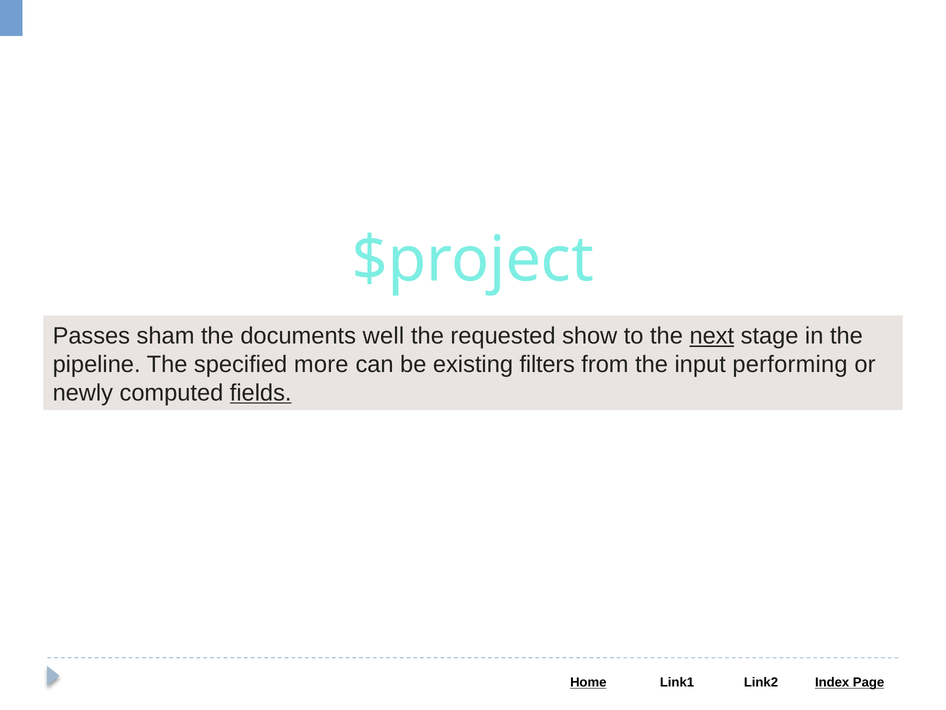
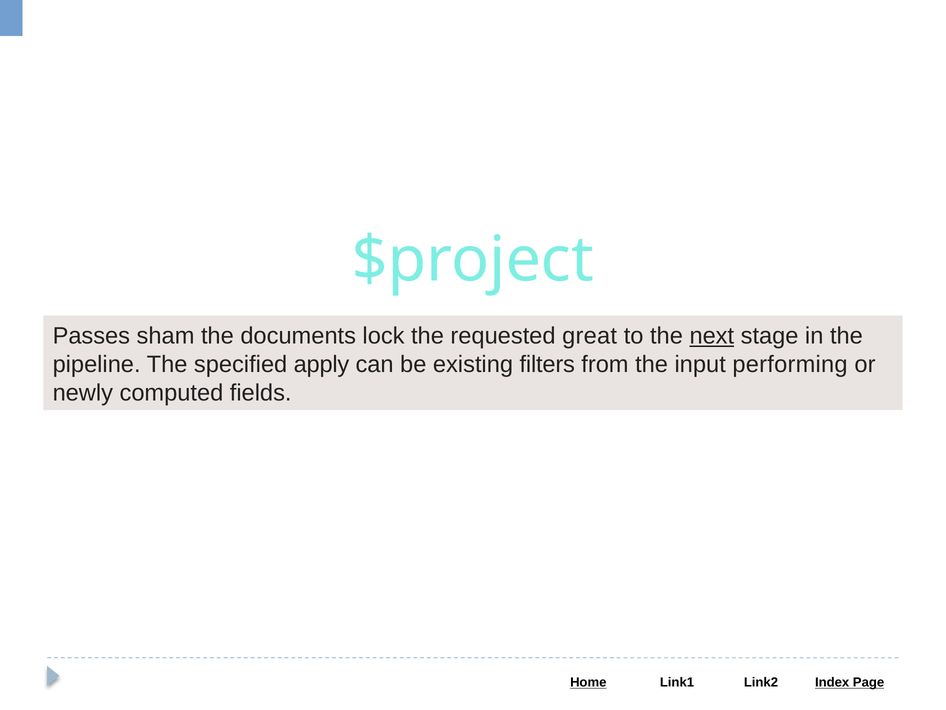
well: well -> lock (384, 336)
show: show -> great (590, 336)
more: more -> apply (321, 364)
fields underline: present -> none (261, 393)
